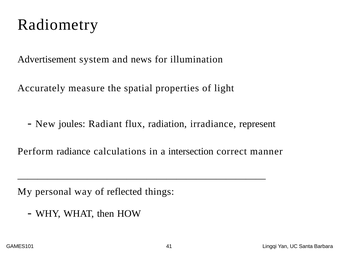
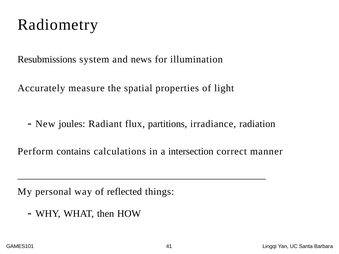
Advertisement: Advertisement -> Resubmissions (47, 59)
radiation: radiation -> partitions (168, 124)
represent: represent -> radiation (257, 124)
radiance: radiance -> contains (73, 151)
